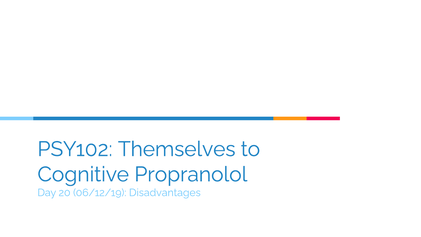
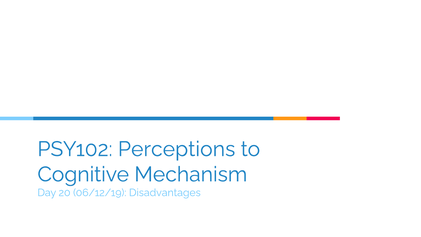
Themselves: Themselves -> Perceptions (177, 149)
Propranolol: Propranolol -> Mechanism (191, 174)
